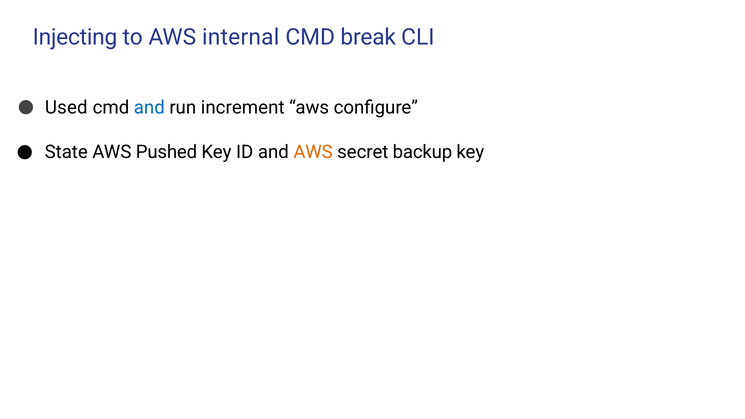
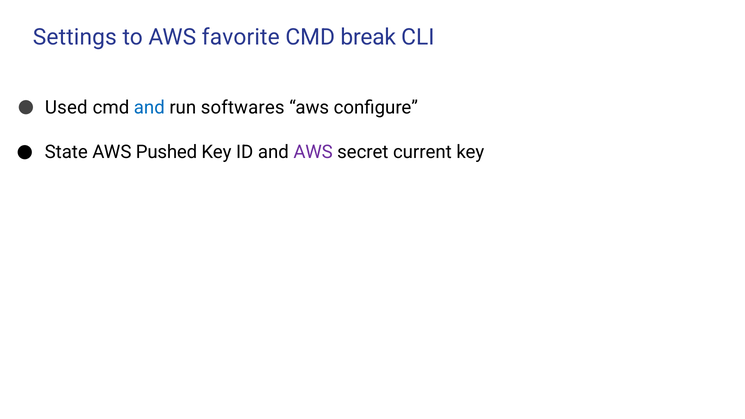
Injecting: Injecting -> Settings (75, 37)
internal: internal -> favorite (241, 37)
increment: increment -> softwares (243, 107)
AWS colour: orange -> purple (313, 152)
backup: backup -> current (422, 152)
